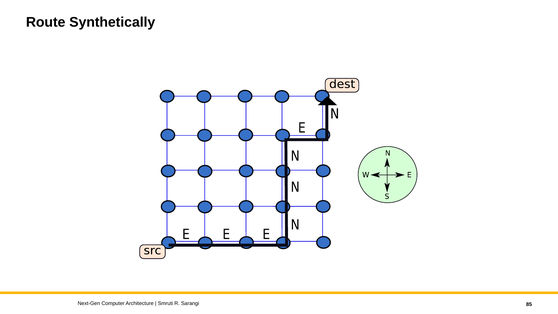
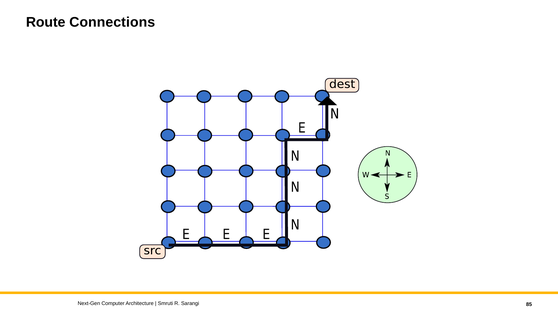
Synthetically: Synthetically -> Connections (112, 22)
